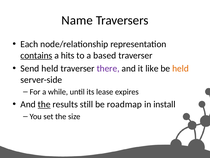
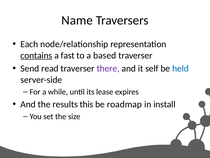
hits: hits -> fast (68, 55)
Send held: held -> read (50, 68)
like: like -> self (152, 68)
held colour: orange -> blue (181, 68)
the underline: present -> none (44, 104)
still: still -> this (87, 104)
